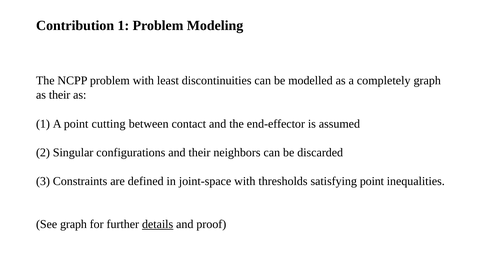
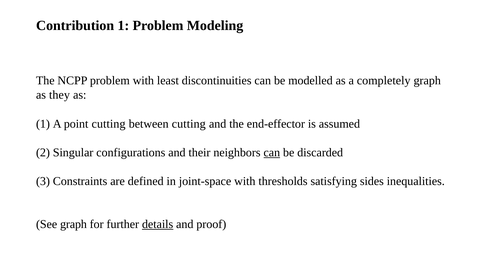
as their: their -> they (59, 95)
between contact: contact -> cutting (189, 124)
can underline: none -> present (272, 152)
satisfying point: point -> sides (372, 181)
